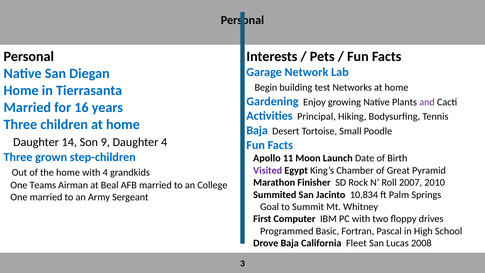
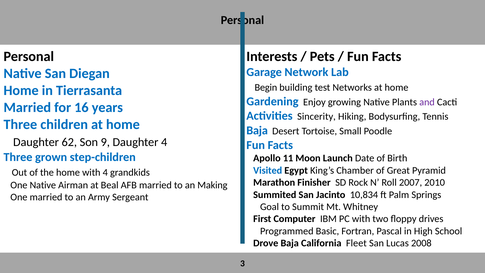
Principal: Principal -> Sincerity (316, 117)
14: 14 -> 62 (69, 142)
Visited colour: purple -> blue (268, 170)
One Teams: Teams -> Native (43, 185)
College: College -> Making (212, 185)
